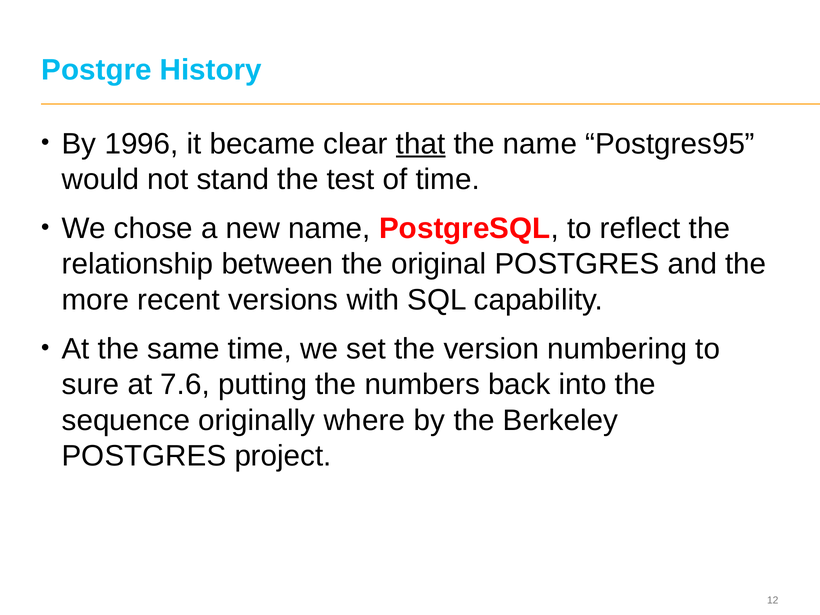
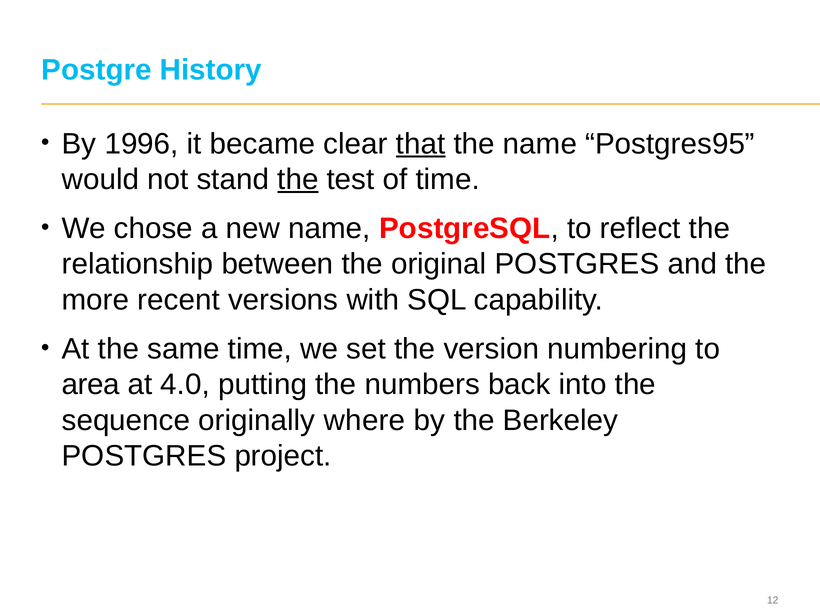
the underline: none -> present (298, 179)
sure: sure -> area (91, 385)
7.6: 7.6 -> 4.0 (185, 385)
